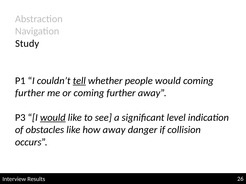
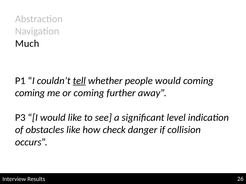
Study: Study -> Much (27, 44)
further: further -> coming (30, 93)
would underline: present -> none (53, 118)
how away: away -> check (114, 130)
